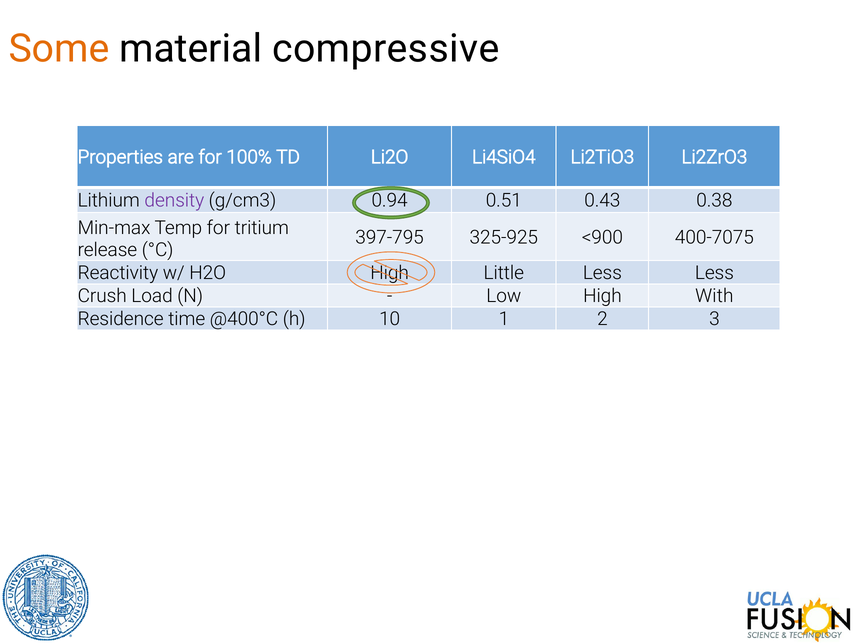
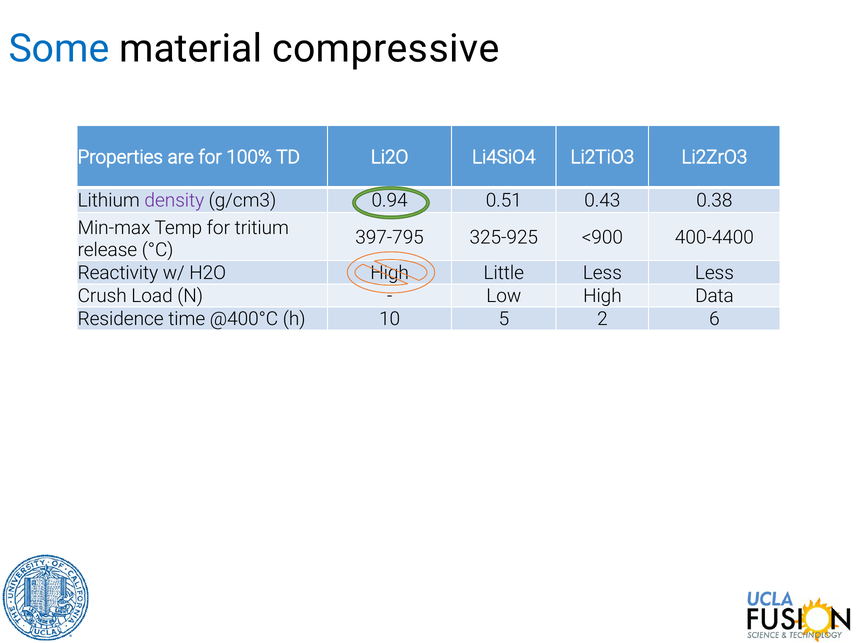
Some colour: orange -> blue (59, 49)
400-7075: 400-7075 -> 400-4400 (714, 237)
With: With -> Data (714, 296)
1: 1 -> 5 (504, 319)
3: 3 -> 6 (714, 319)
